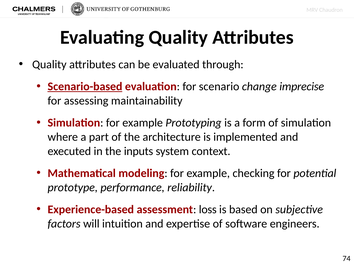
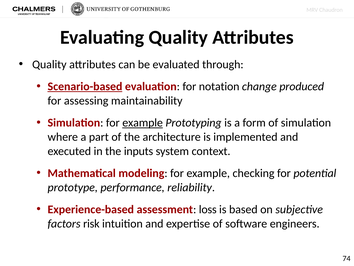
scenario: scenario -> notation (219, 86)
imprecise: imprecise -> produced (302, 86)
example underline: none -> present (143, 123)
will: will -> risk (91, 223)
